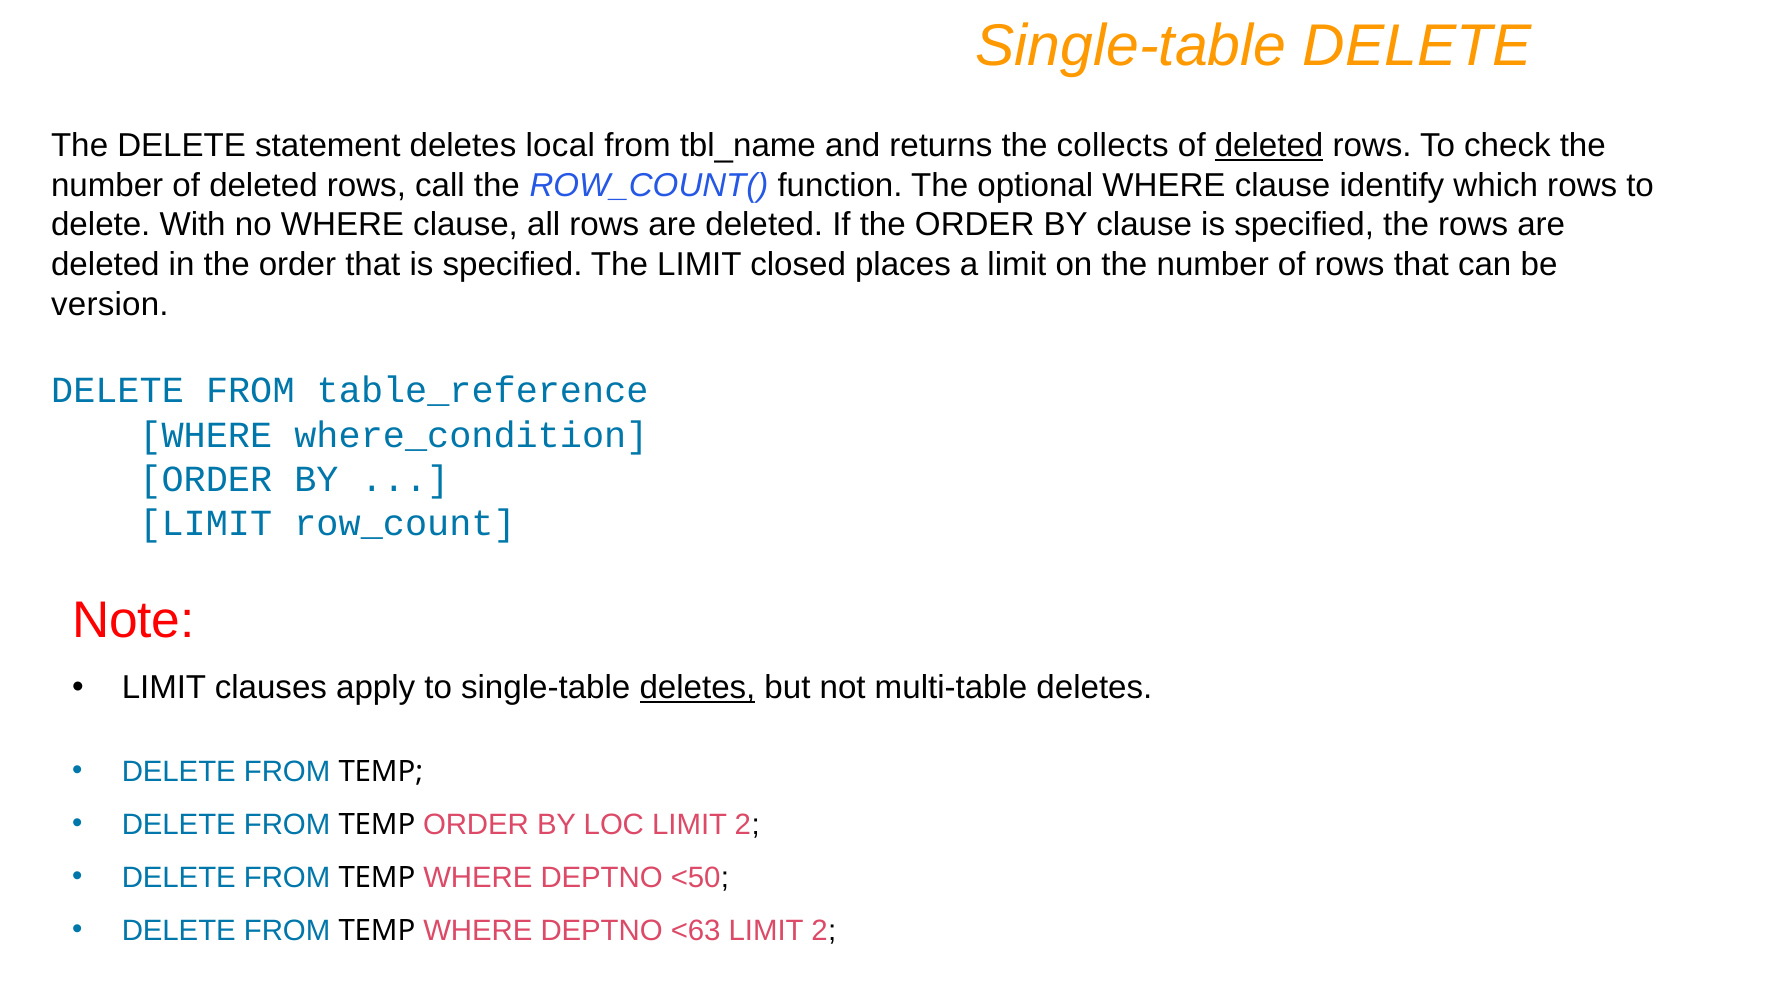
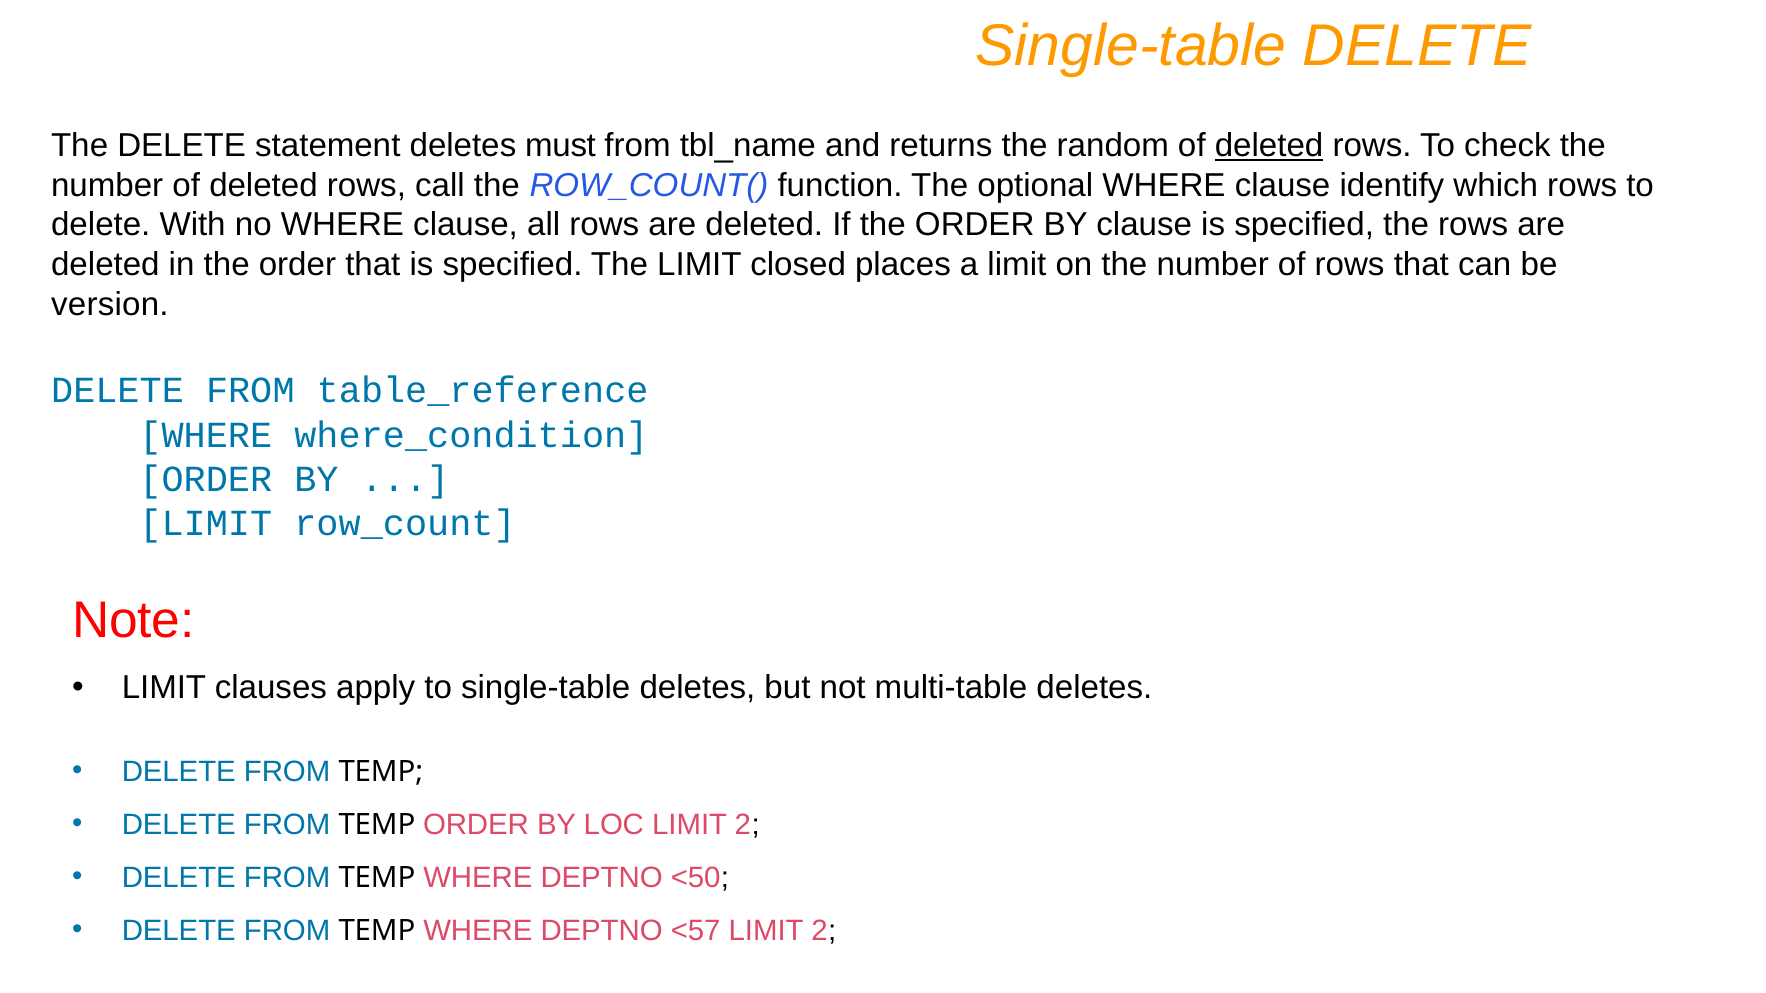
local: local -> must (561, 146)
collects: collects -> random (1113, 146)
deletes underline: present -> none (697, 688)
<63: <63 -> <57 (696, 931)
